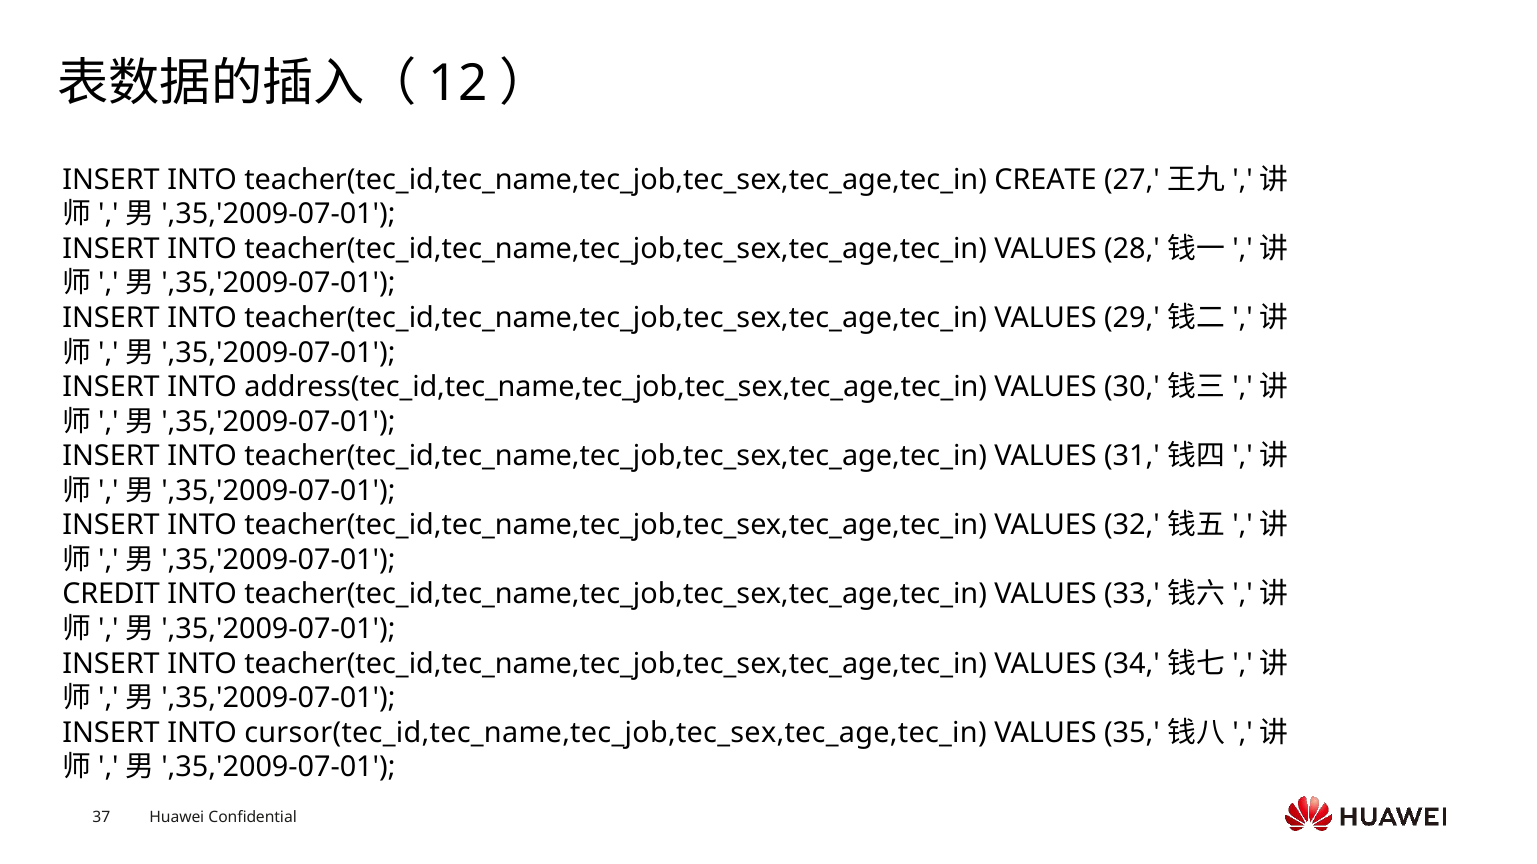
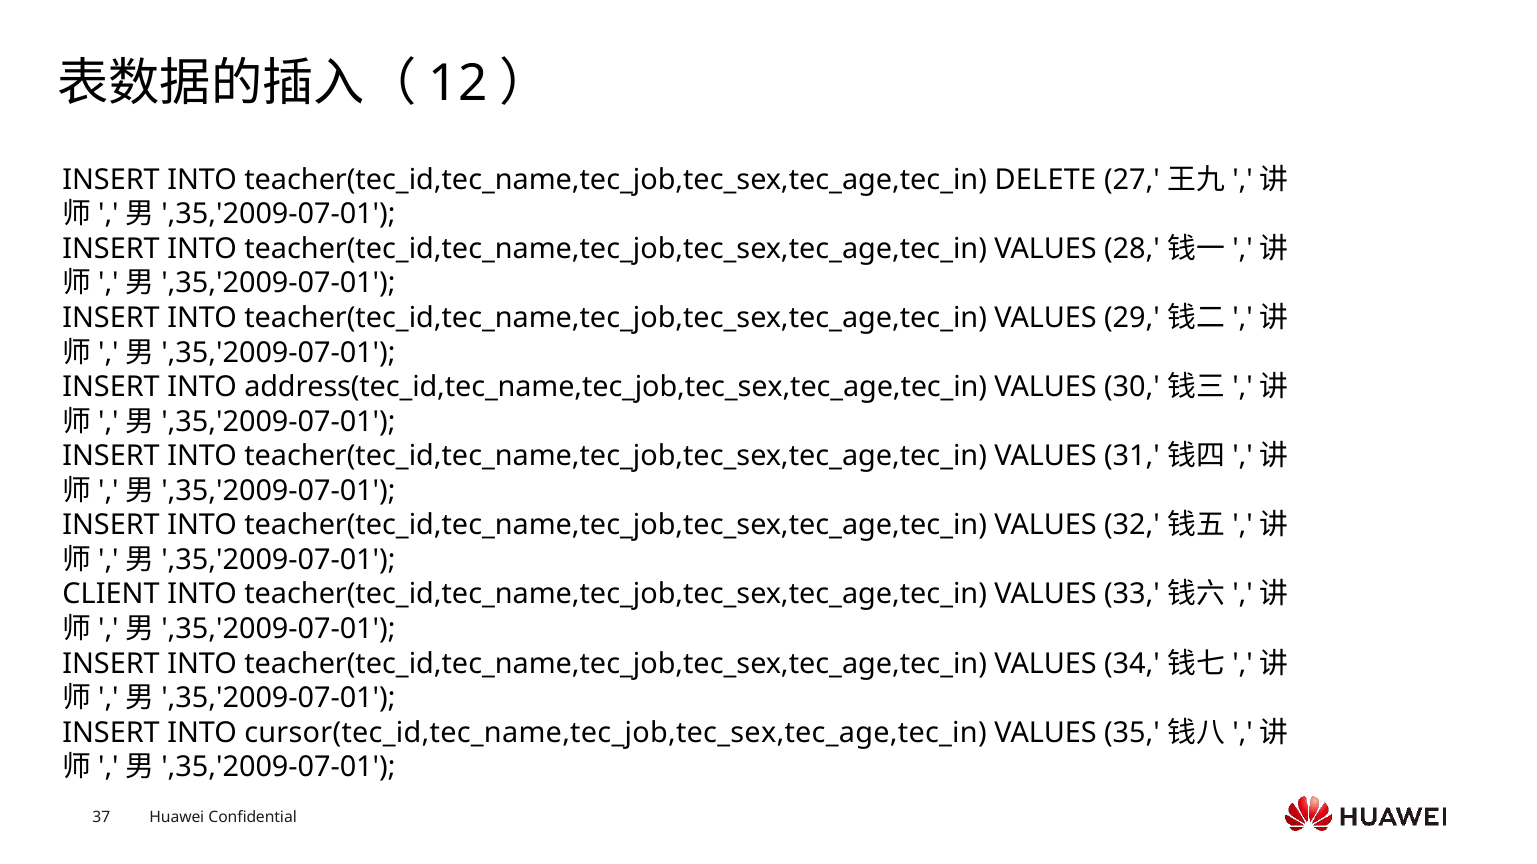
CREATE: CREATE -> DELETE (1045, 180)
CREDIT: CREDIT -> CLIENT (111, 595)
